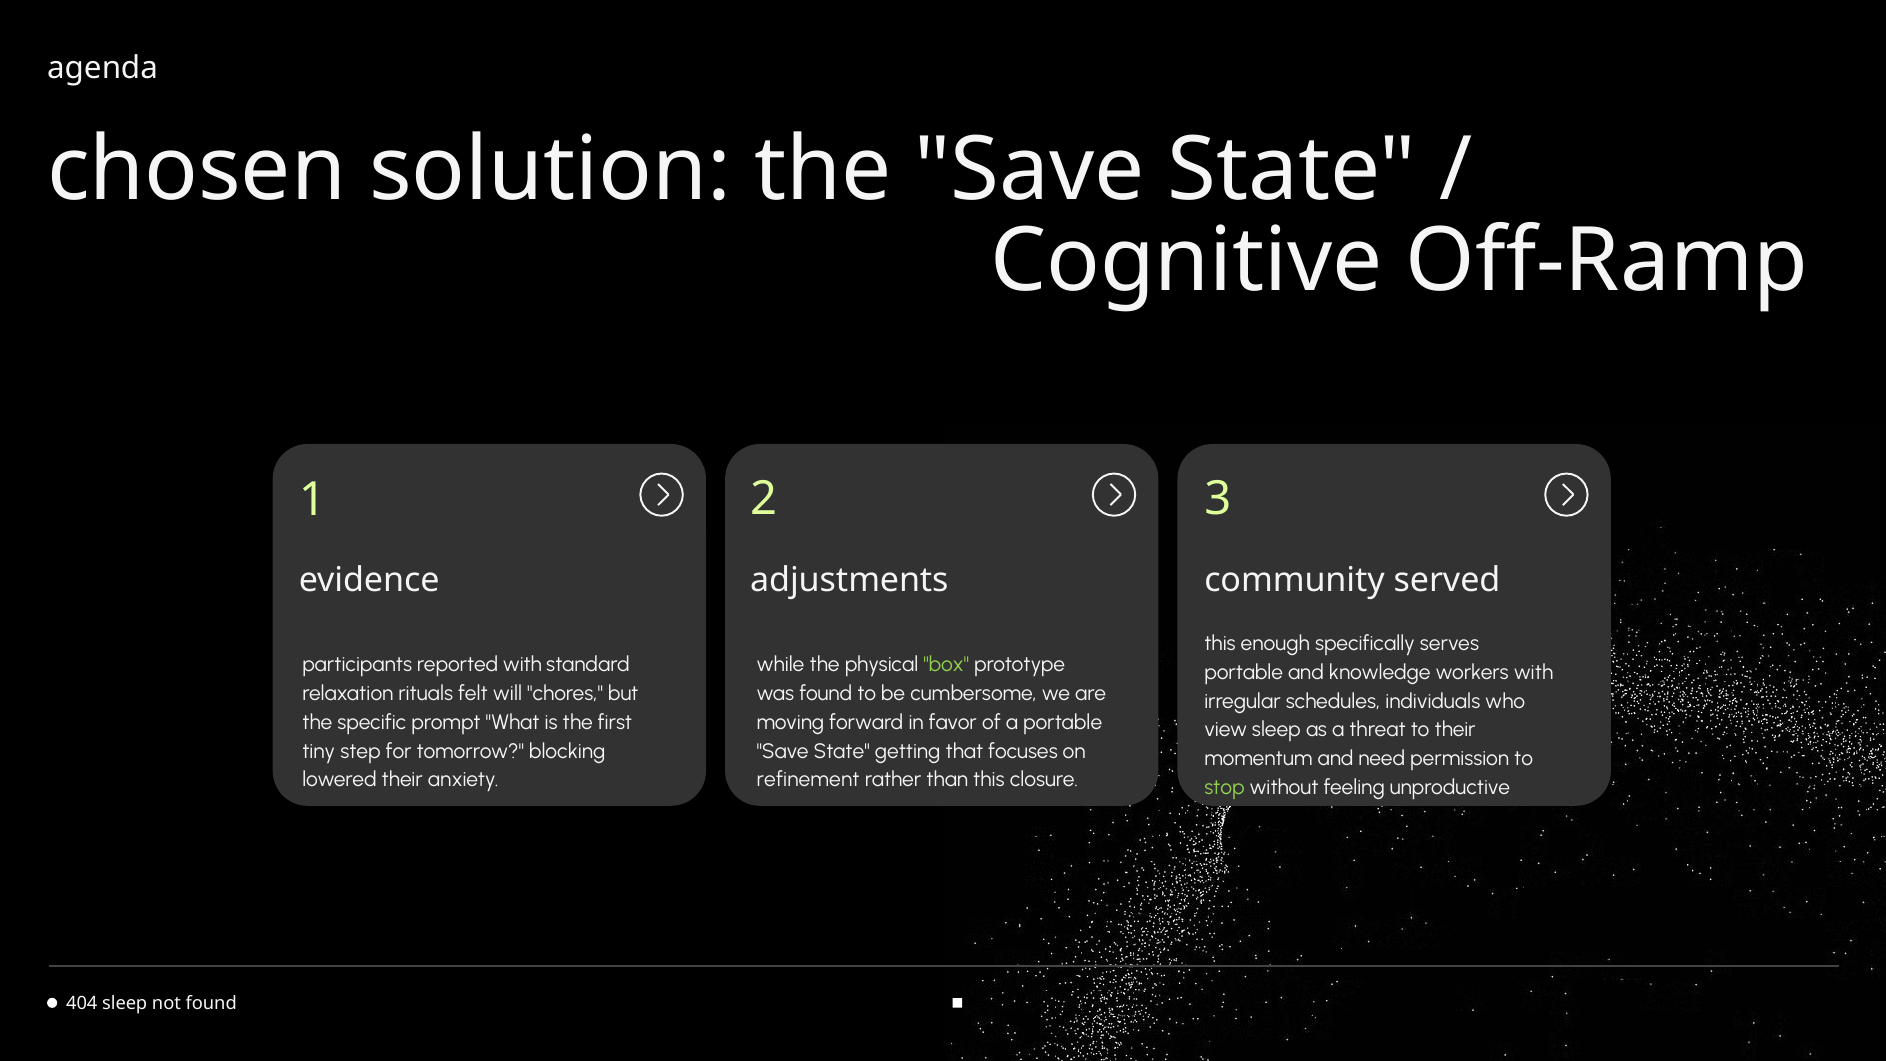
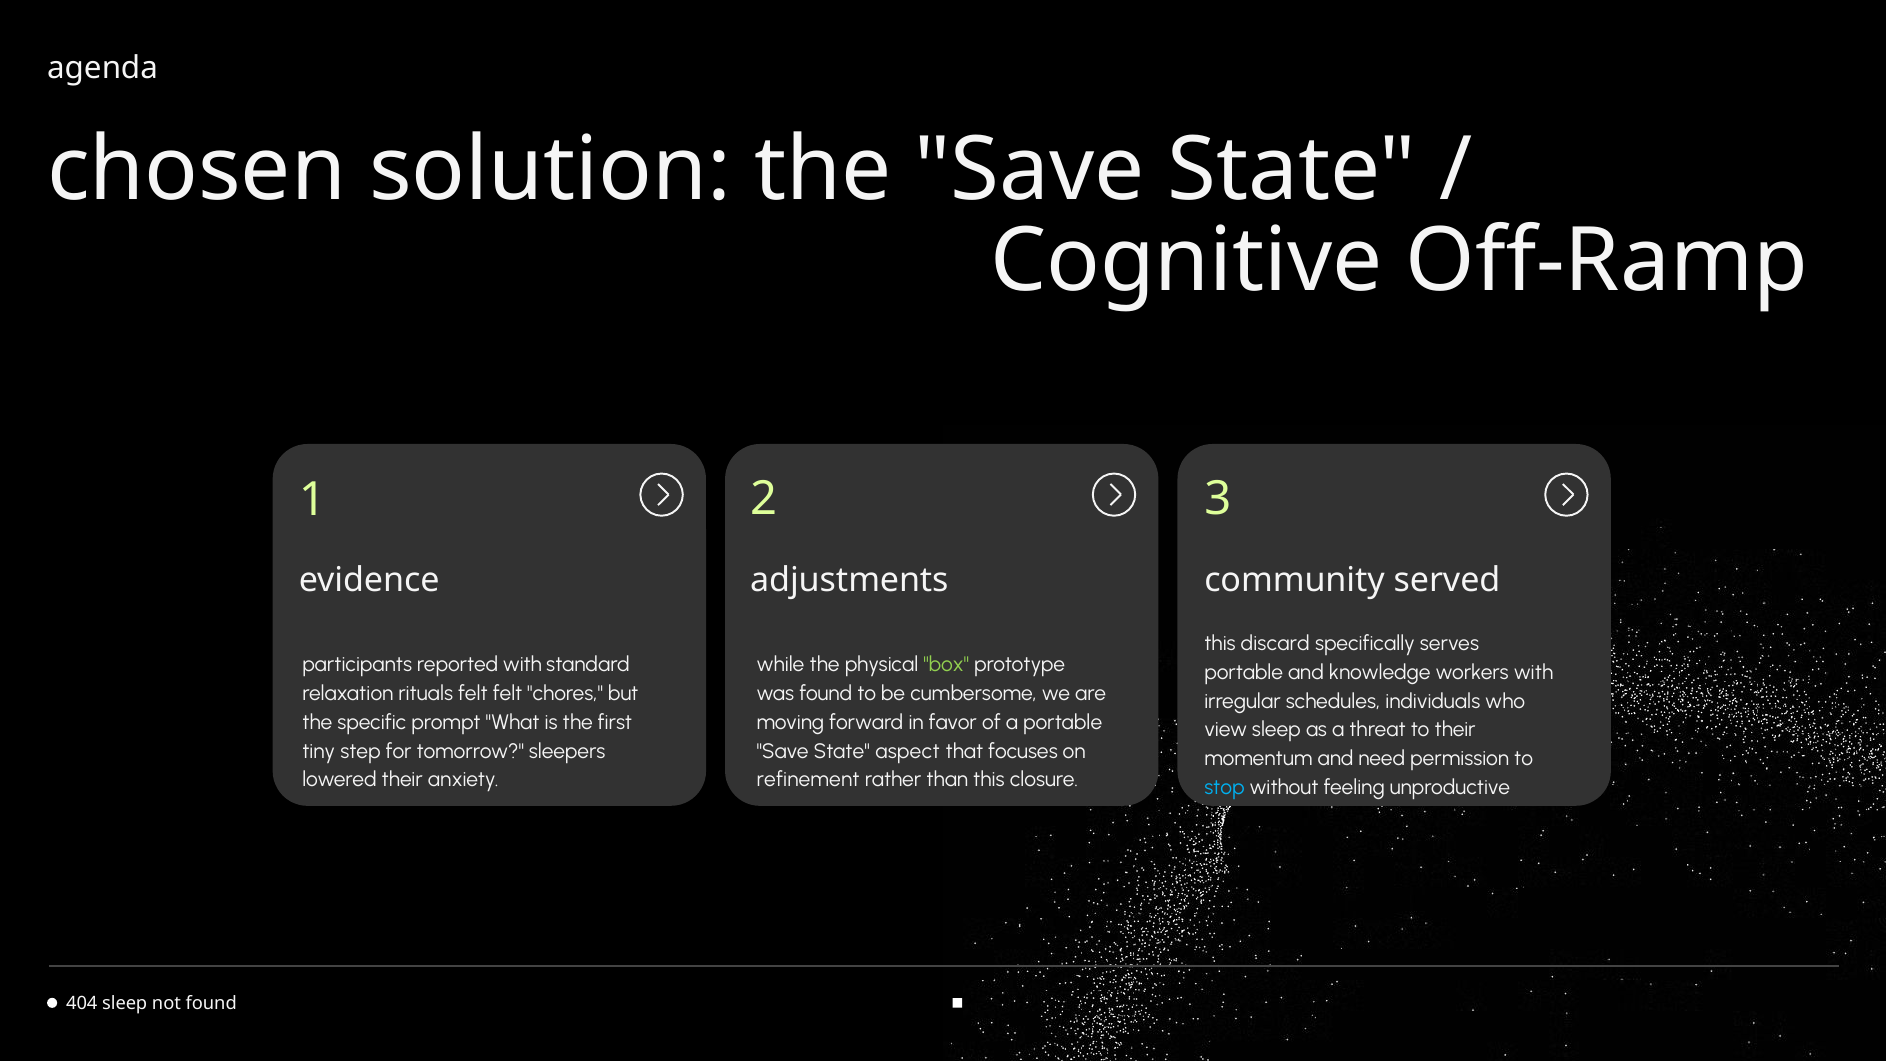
enough: enough -> discard (1275, 644)
felt will: will -> felt (508, 694)
blocking: blocking -> sleepers (567, 751)
getting: getting -> aspect (908, 751)
stop colour: light green -> light blue (1224, 788)
